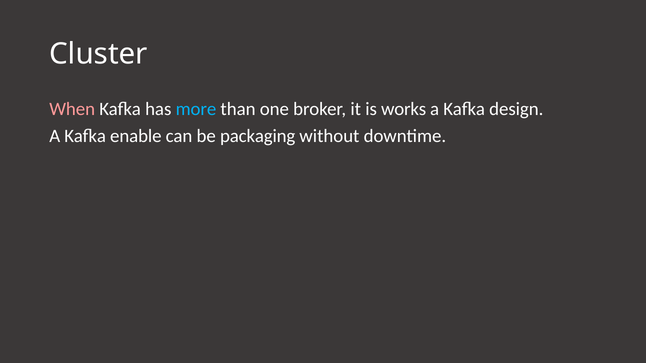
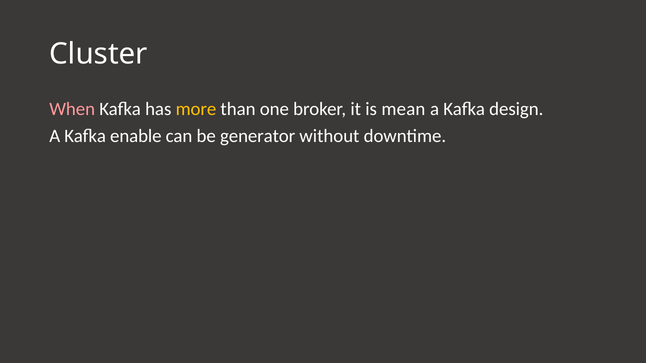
more colour: light blue -> yellow (196, 109)
works: works -> mean (403, 109)
packaging: packaging -> generator (258, 136)
